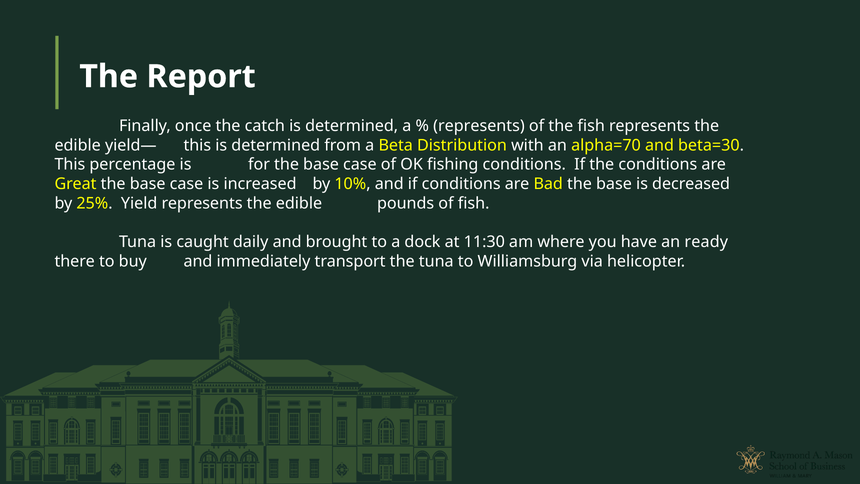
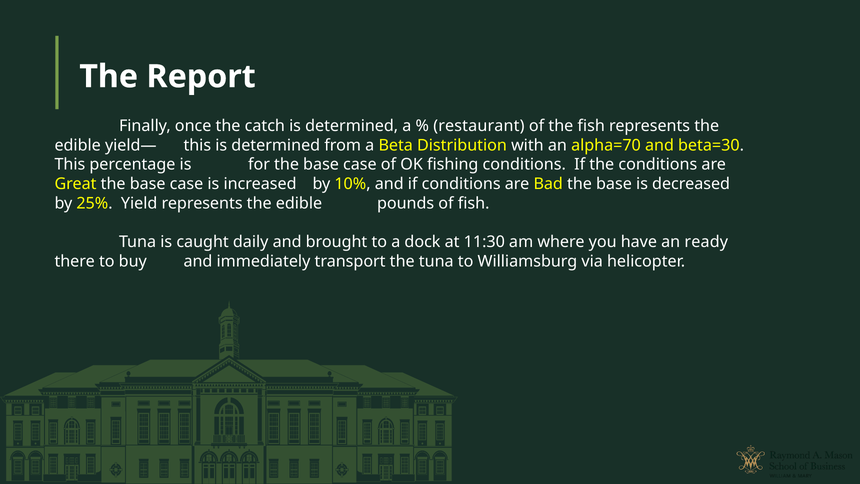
represents: represents -> restaurant (479, 126)
